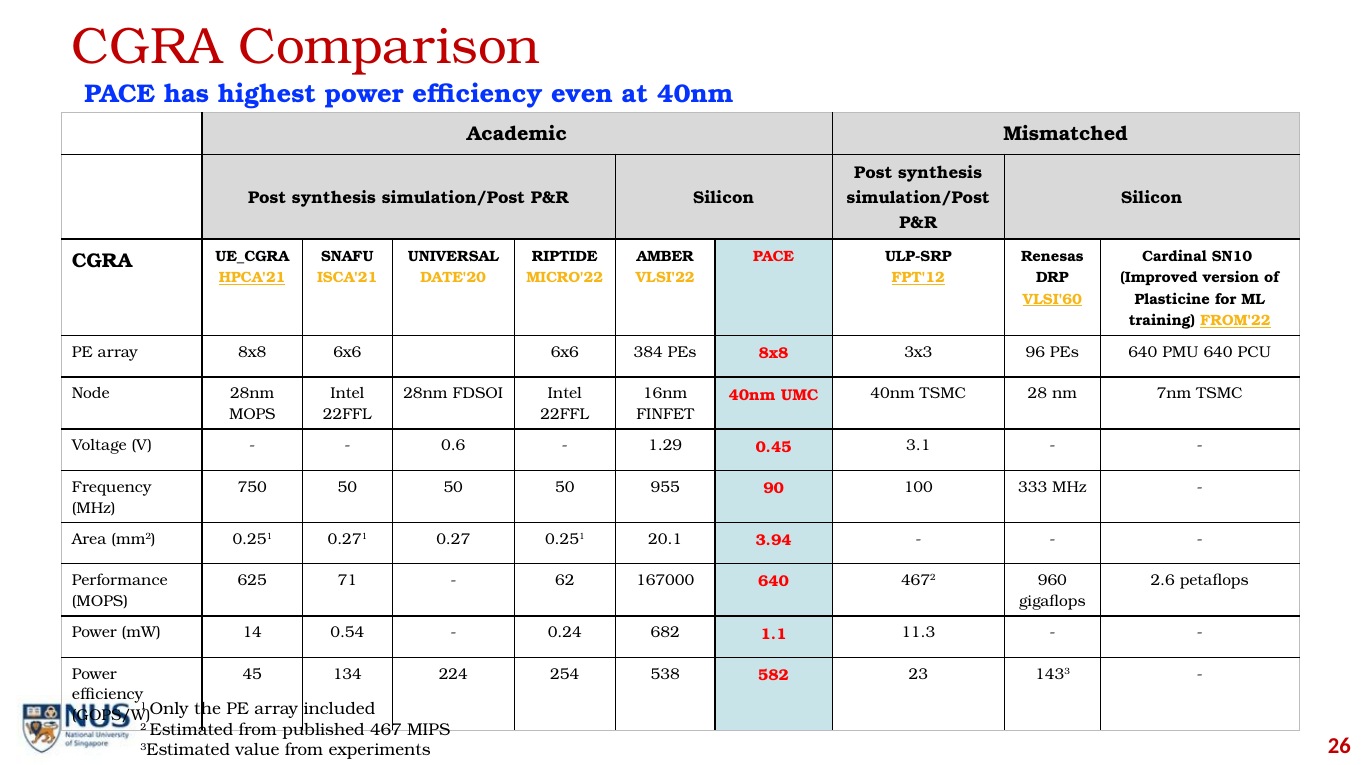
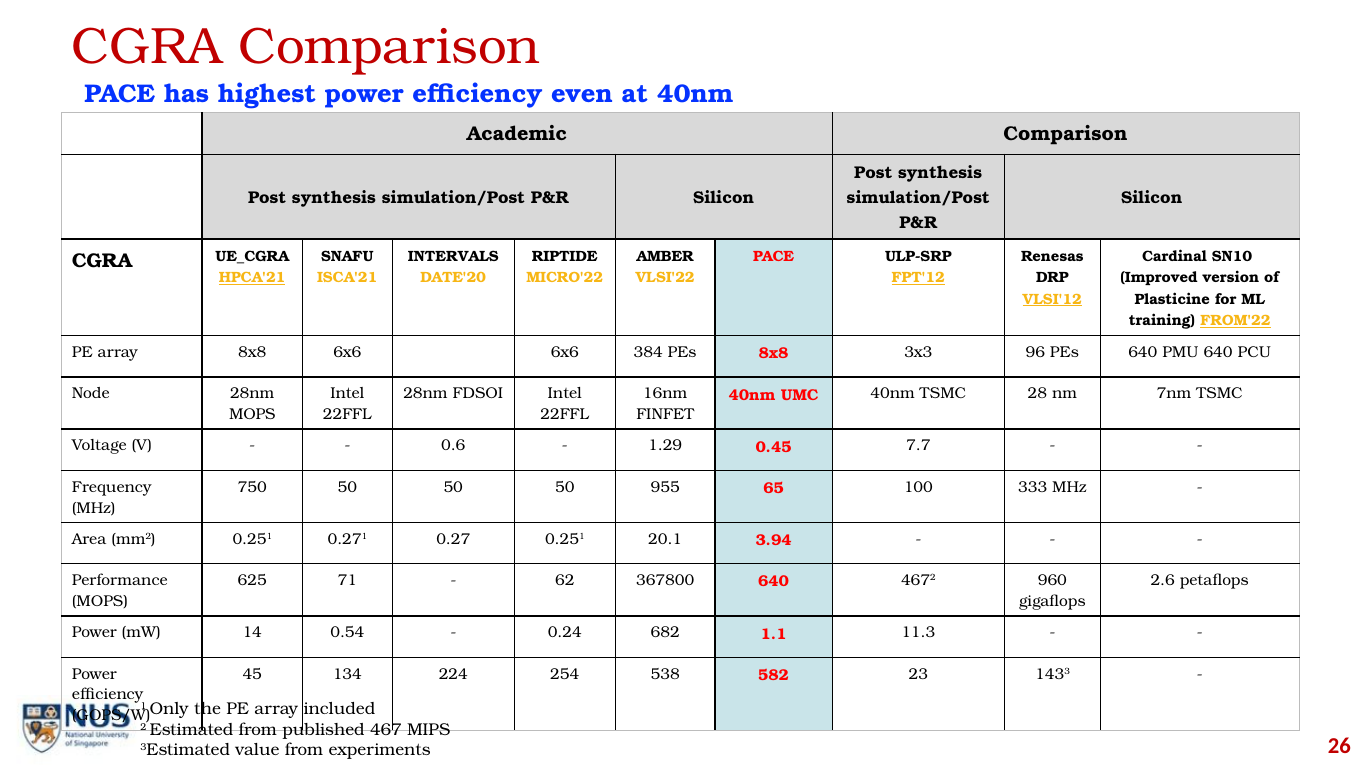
Academic Mismatched: Mismatched -> Comparison (1066, 135)
UNIVERSAL: UNIVERSAL -> INTERVALS (453, 256)
VLSI'60: VLSI'60 -> VLSI'12 (1052, 300)
3.1: 3.1 -> 7.7 (918, 446)
90: 90 -> 65 (774, 489)
167000: 167000 -> 367800 (665, 581)
